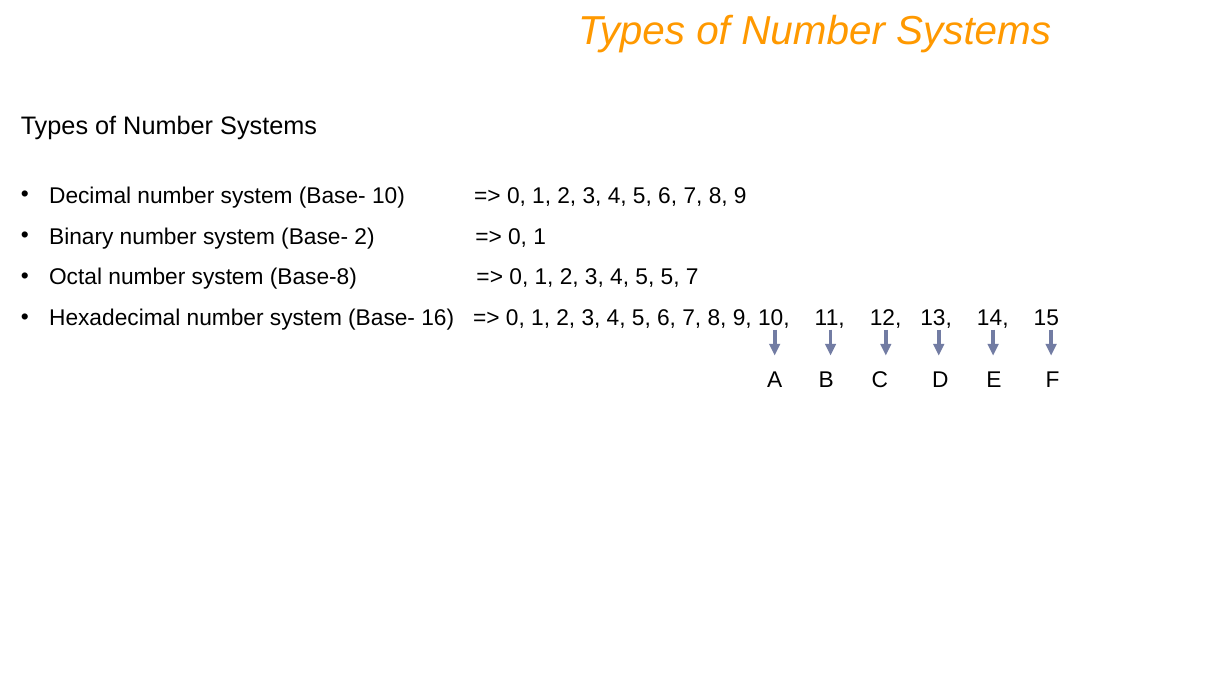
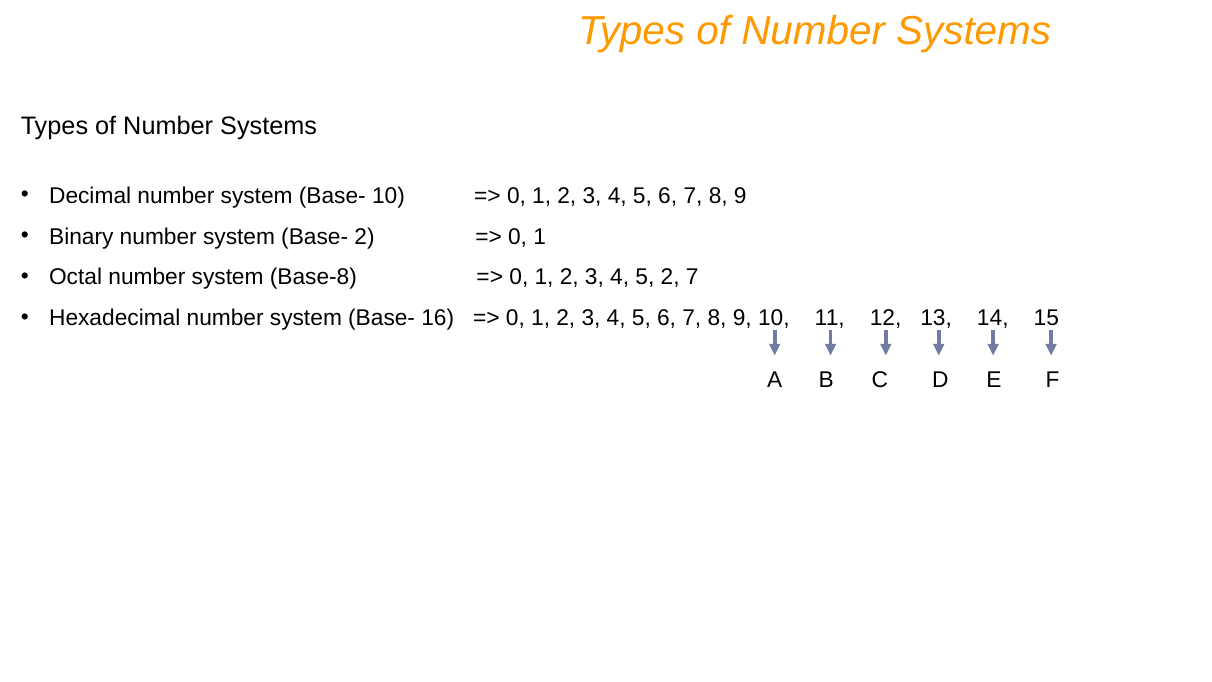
5 5: 5 -> 2 (670, 277)
